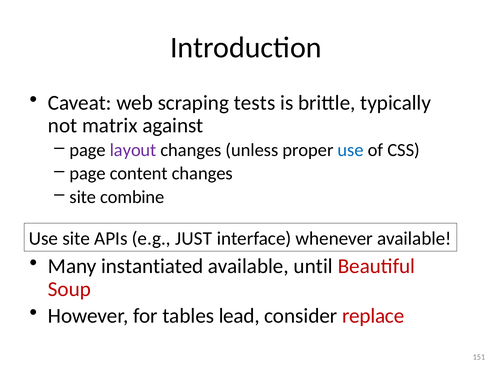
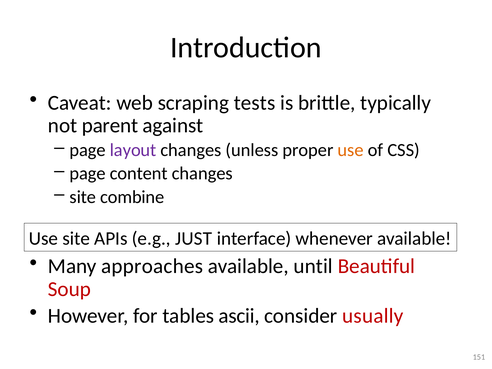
matrix: matrix -> parent (110, 126)
use colour: blue -> orange (351, 150)
instantiated: instantiated -> approaches (152, 266)
lead: lead -> ascii (239, 316)
replace: replace -> usually (373, 316)
